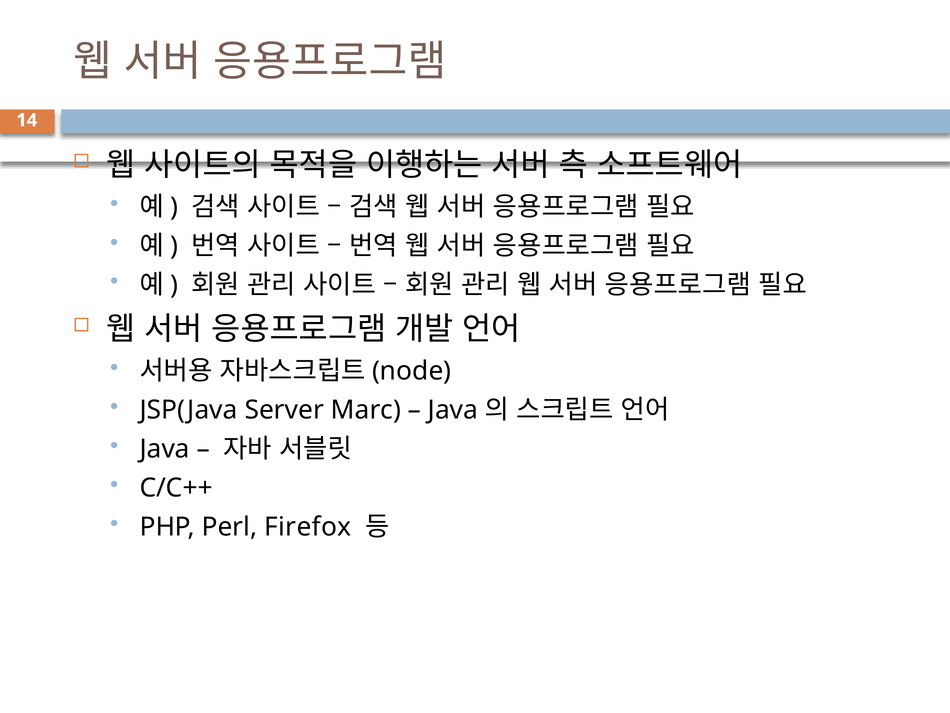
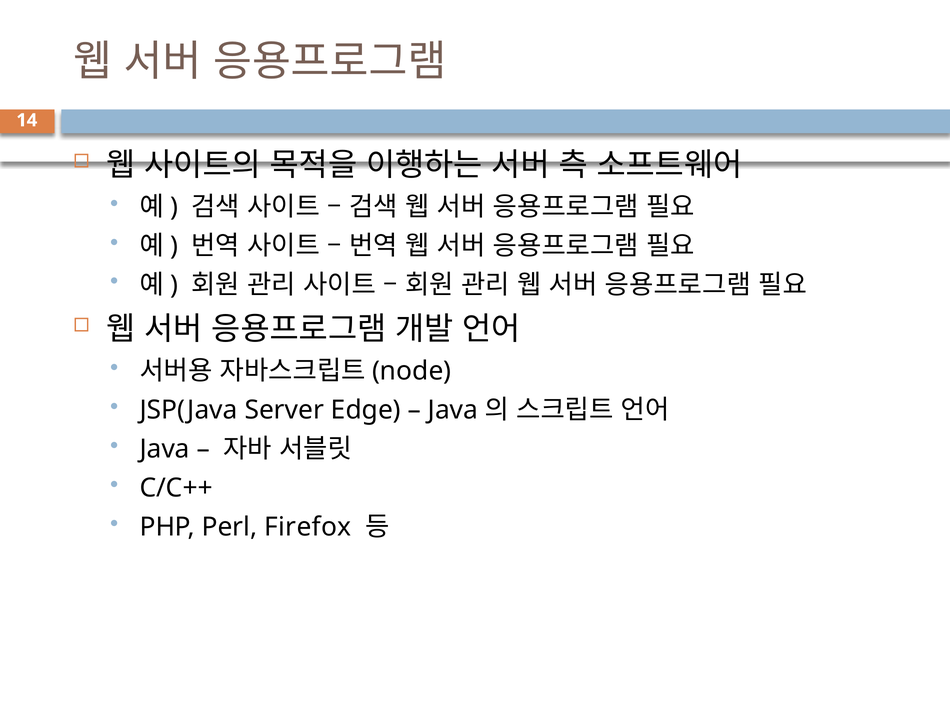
Marc: Marc -> Edge (366, 410)
